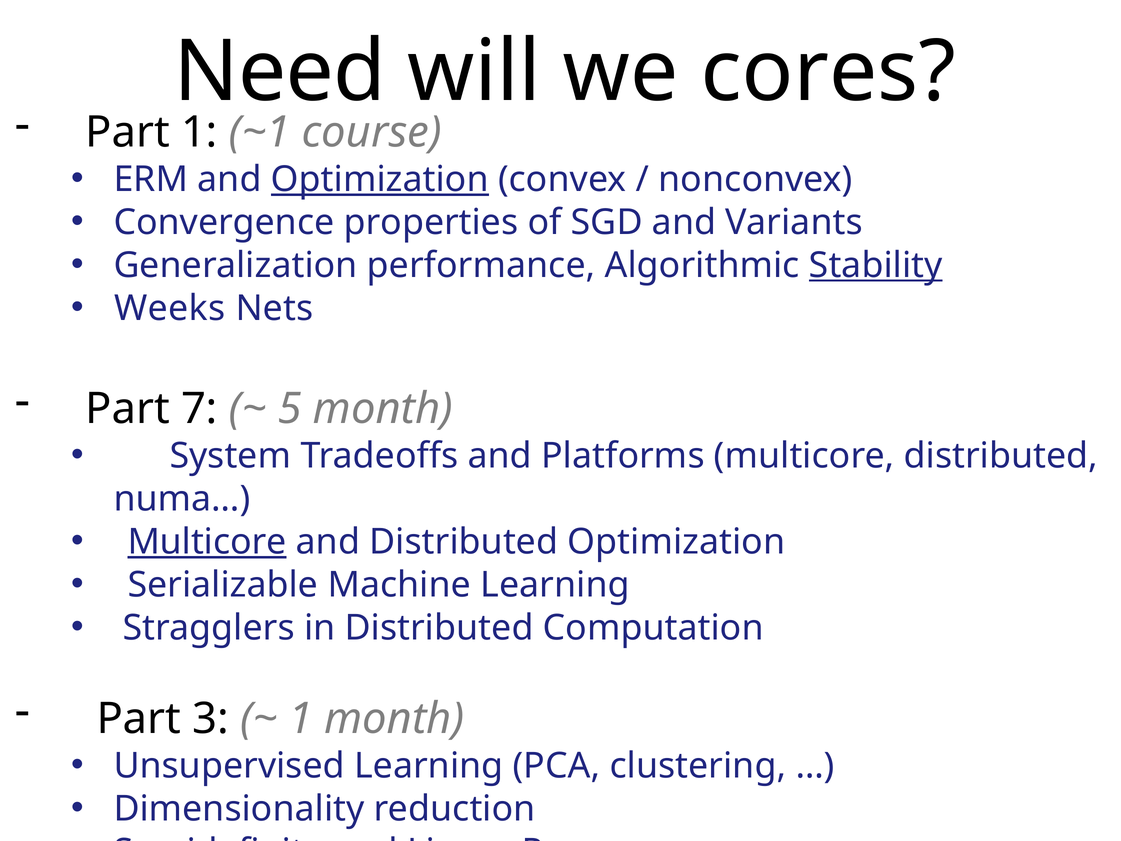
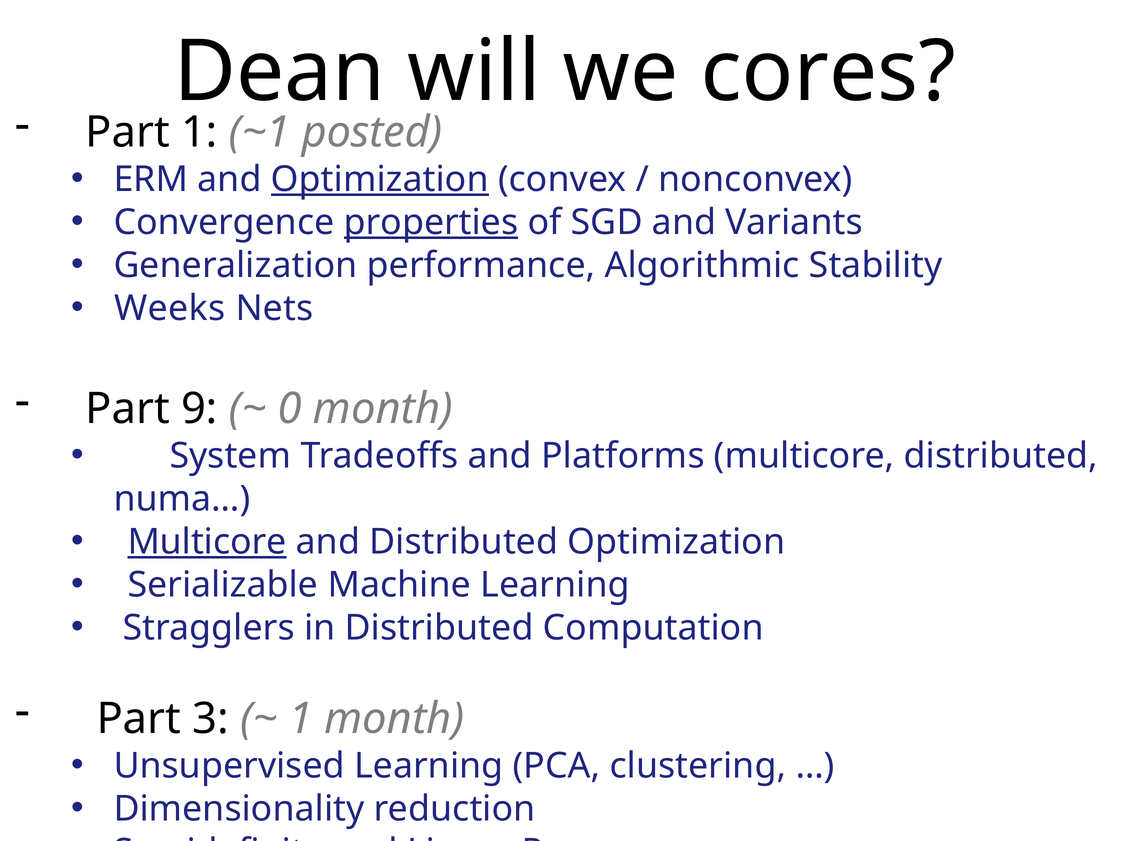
Need: Need -> Dean (280, 72)
course: course -> posted (372, 132)
properties underline: none -> present (431, 222)
Stability underline: present -> none (876, 265)
7: 7 -> 9 (199, 409)
5: 5 -> 0 (290, 409)
